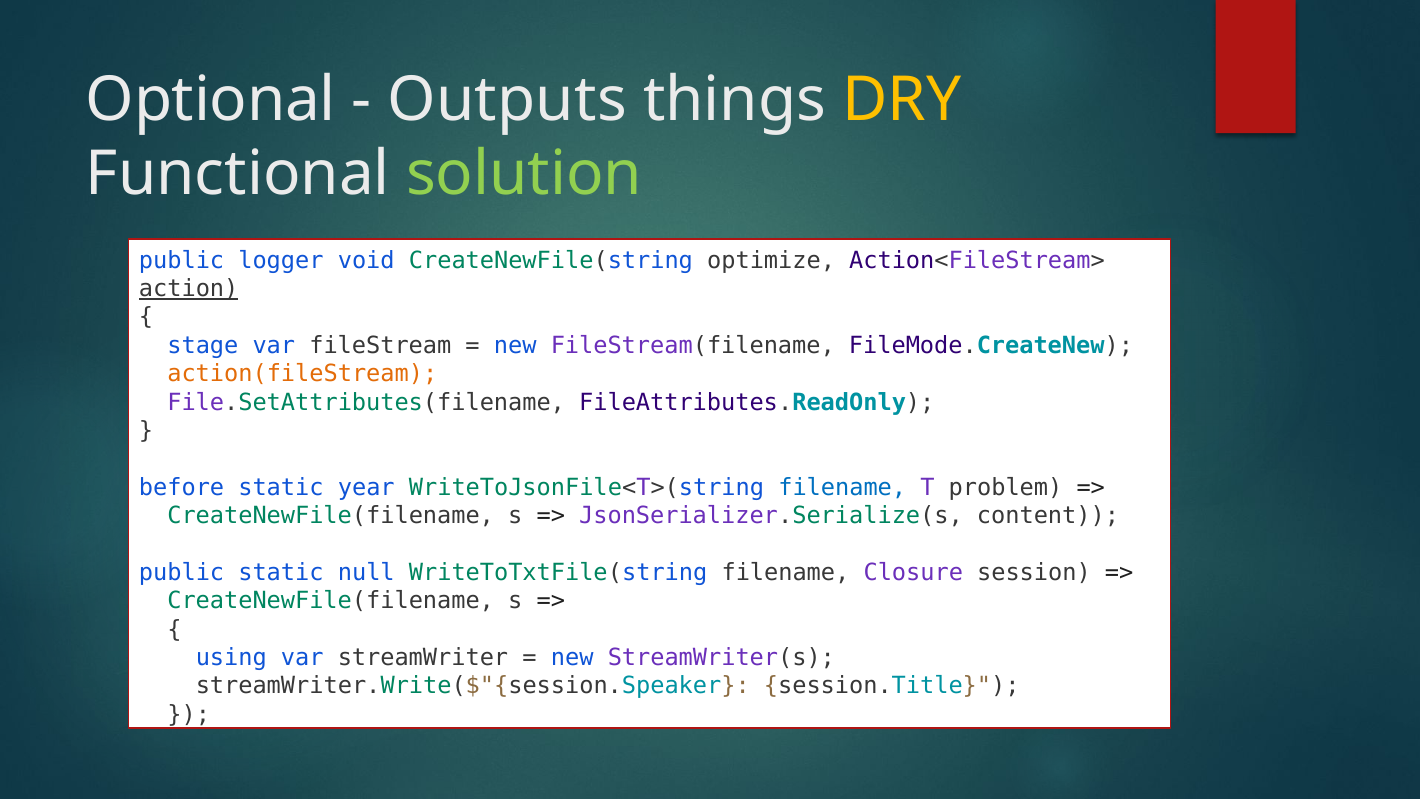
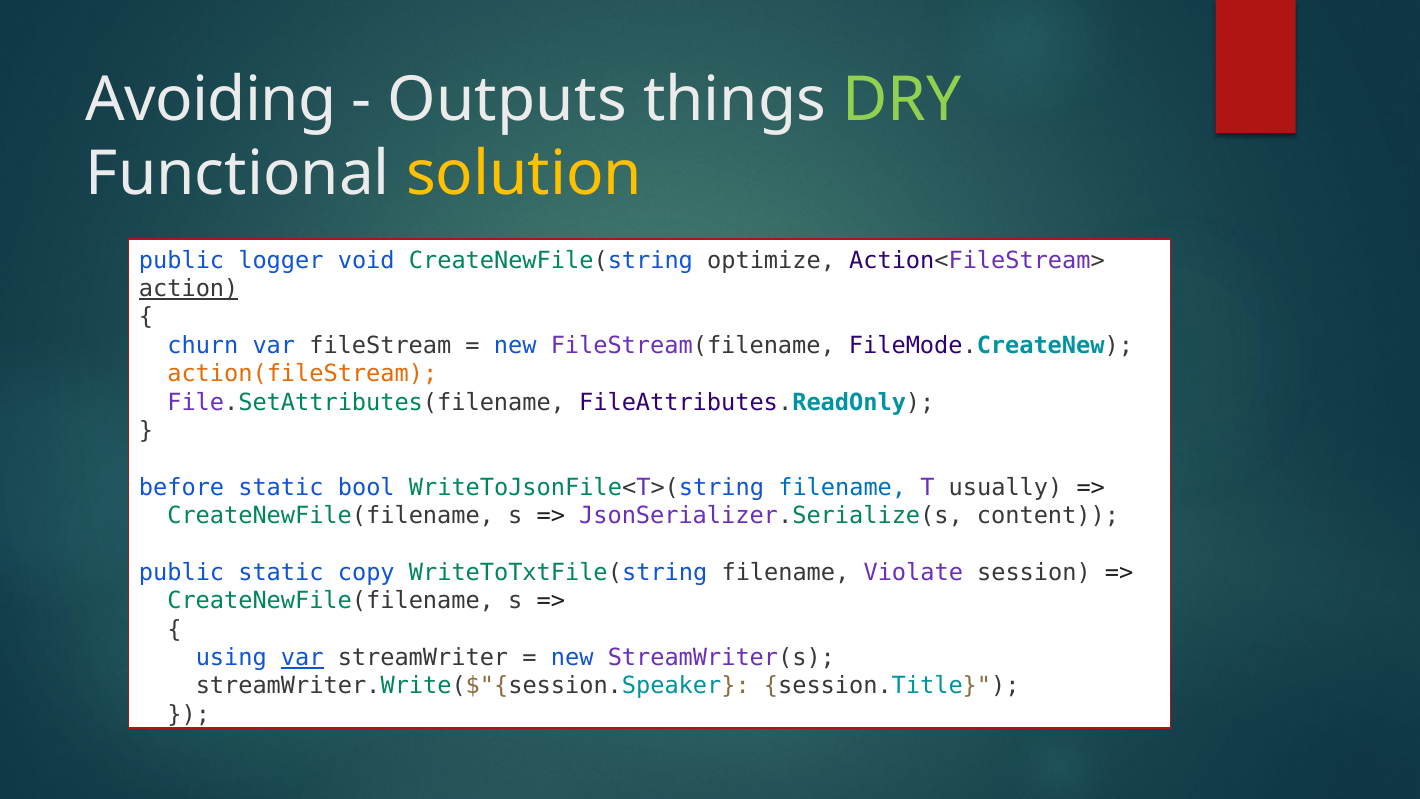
Optional: Optional -> Avoiding (211, 100)
DRY colour: yellow -> light green (902, 100)
solution colour: light green -> yellow (524, 174)
stage: stage -> churn (203, 345)
year: year -> bool (366, 487)
problem: problem -> usually (1006, 487)
null: null -> copy (366, 572)
Closure: Closure -> Violate (913, 572)
var underline: none -> present (302, 658)
